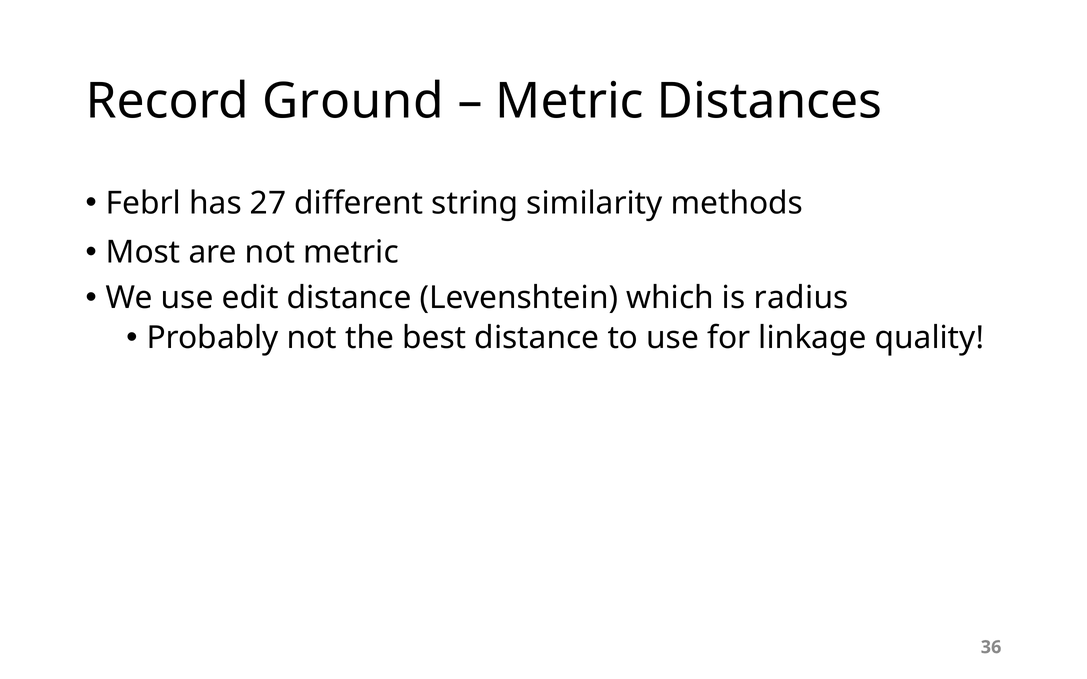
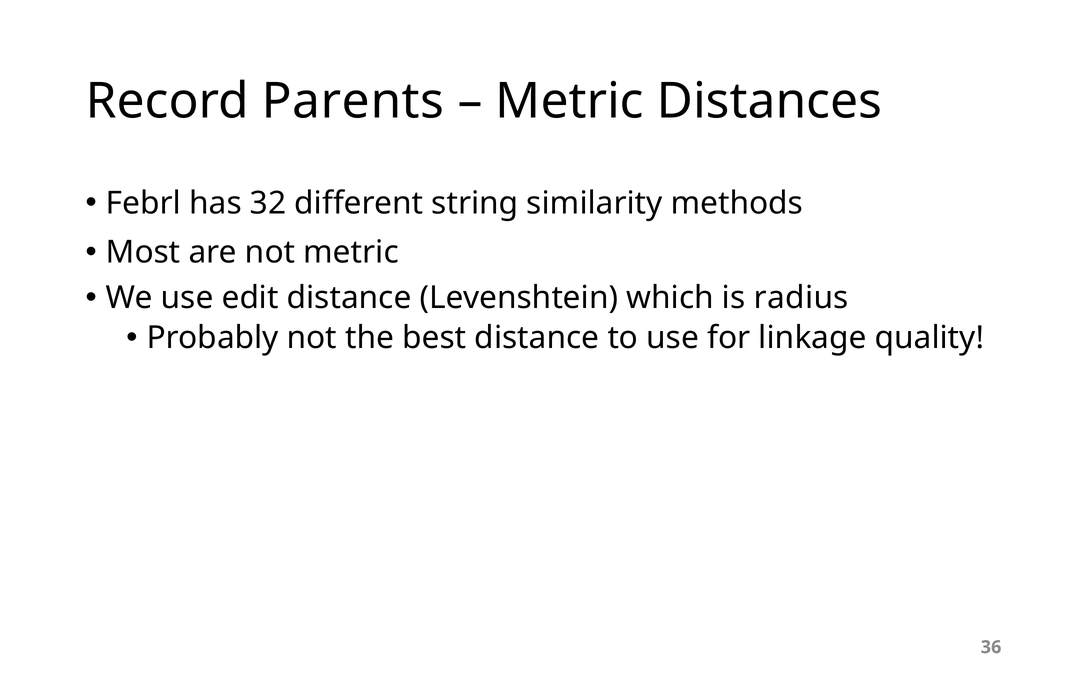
Ground: Ground -> Parents (353, 102)
27: 27 -> 32 (268, 203)
